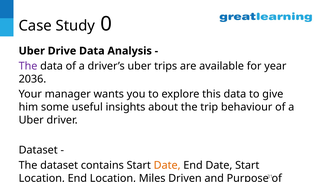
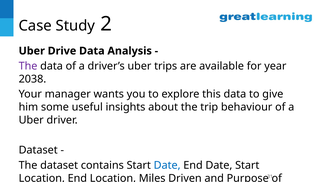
0: 0 -> 2 (106, 24)
2036: 2036 -> 2038 (32, 79)
Date colour: orange -> blue (167, 165)
